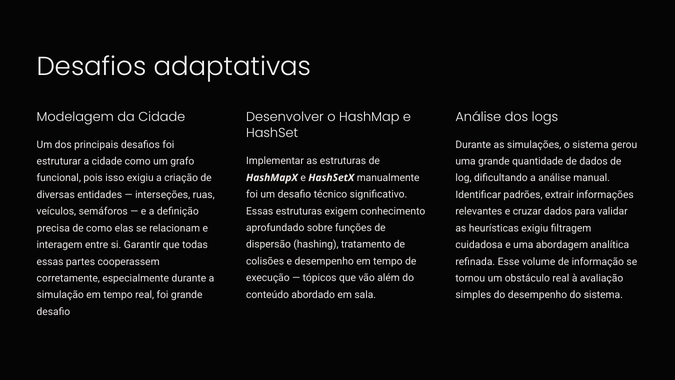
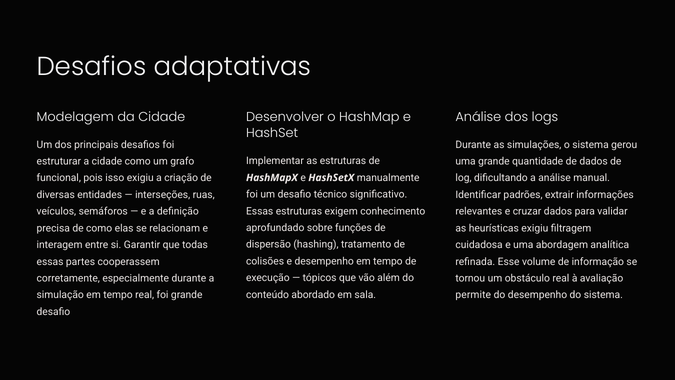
simples: simples -> permite (473, 295)
